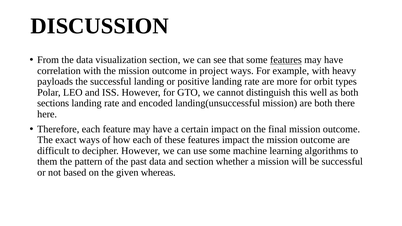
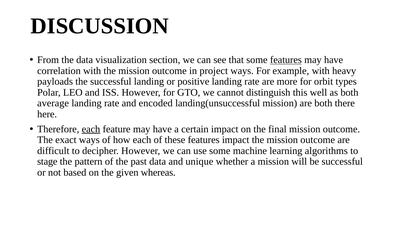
sections: sections -> average (53, 103)
each underline: none -> present (91, 129)
them: them -> stage (47, 162)
and section: section -> unique (199, 162)
